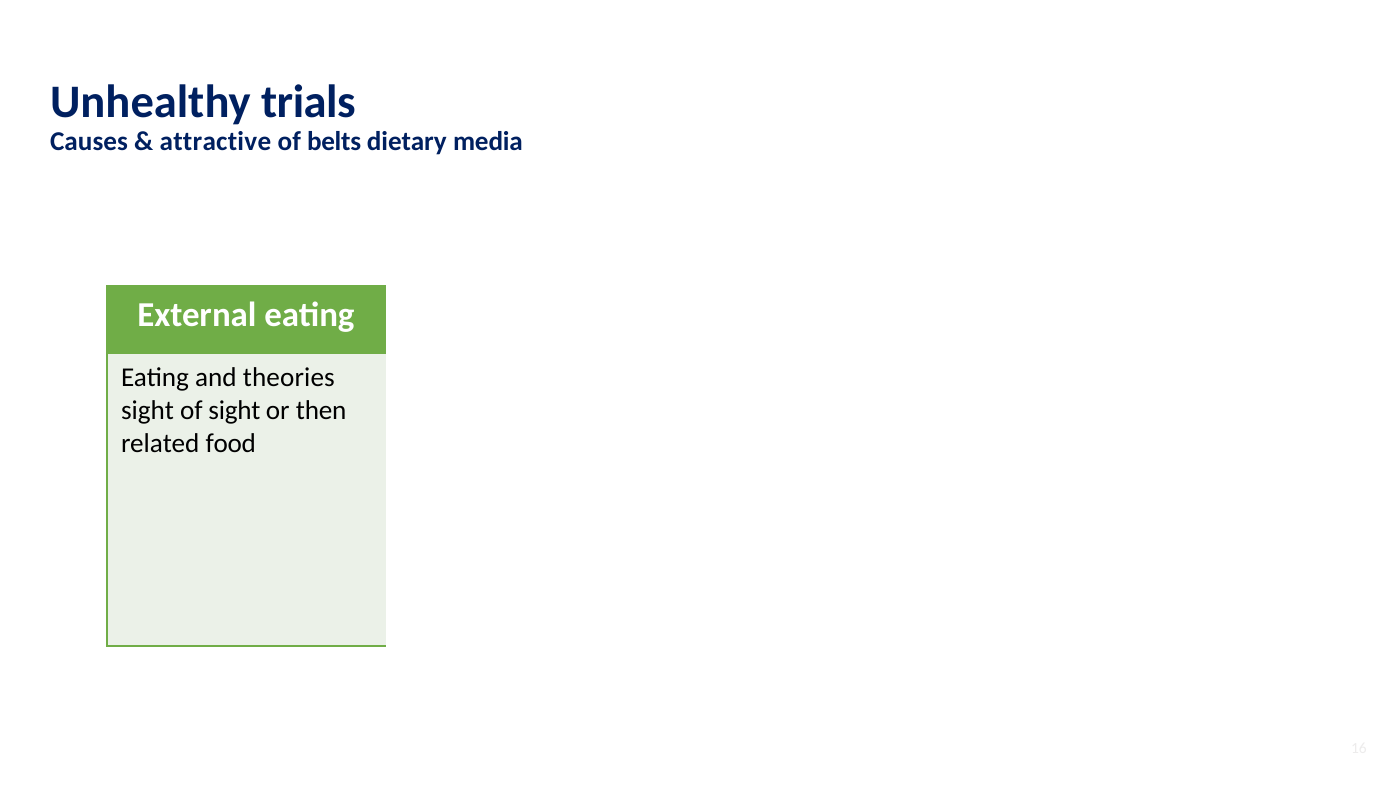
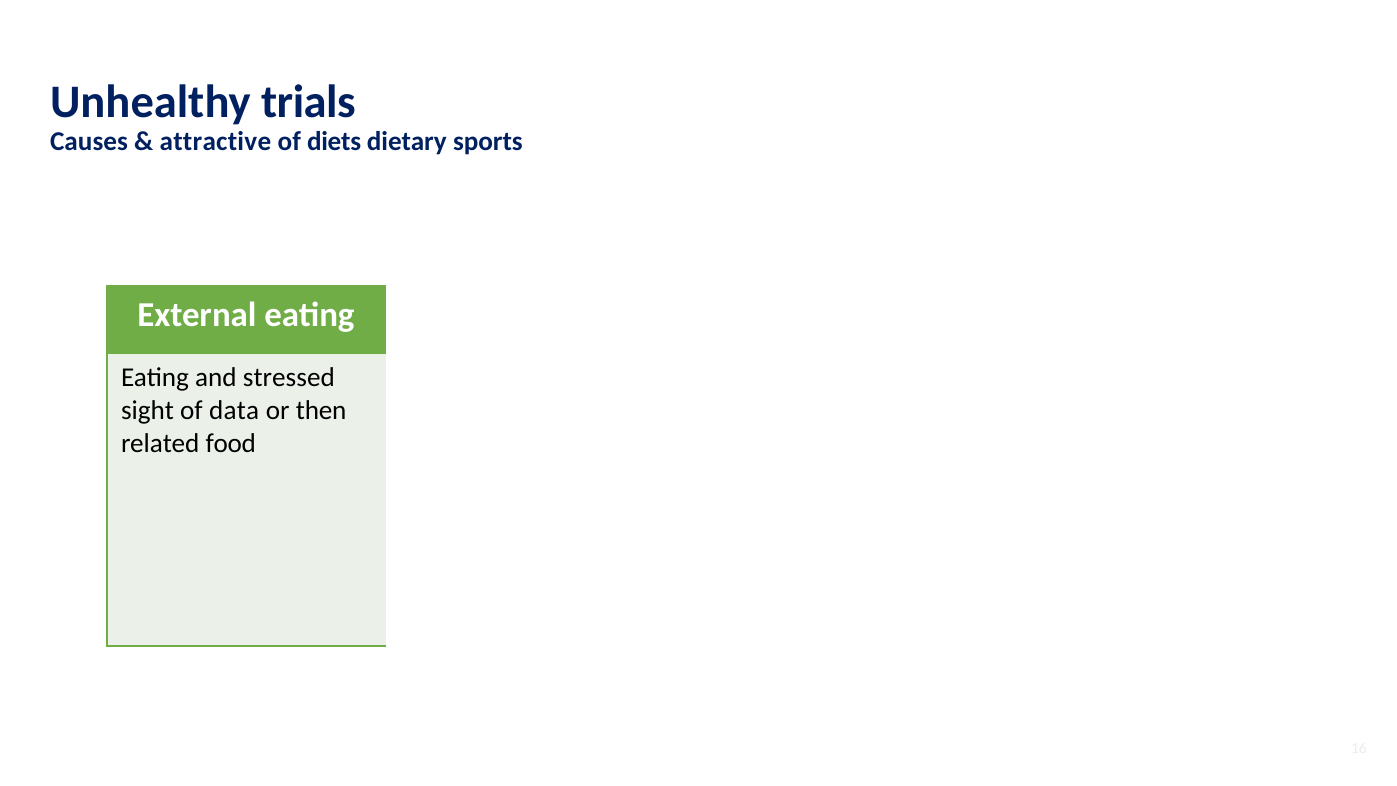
belts: belts -> diets (334, 142)
media: media -> sports (488, 142)
and theories: theories -> stressed (289, 377)
of sight: sight -> data (234, 410)
